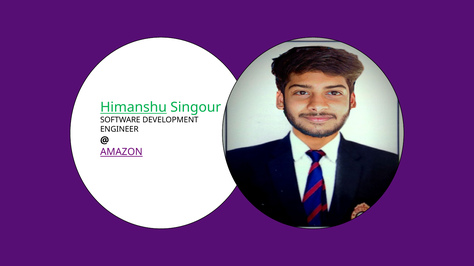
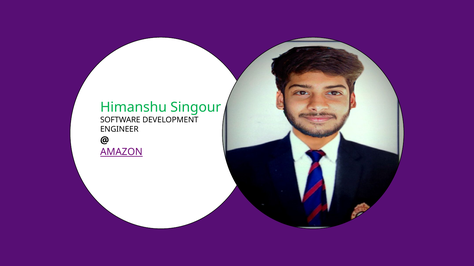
Himanshu underline: present -> none (133, 108)
